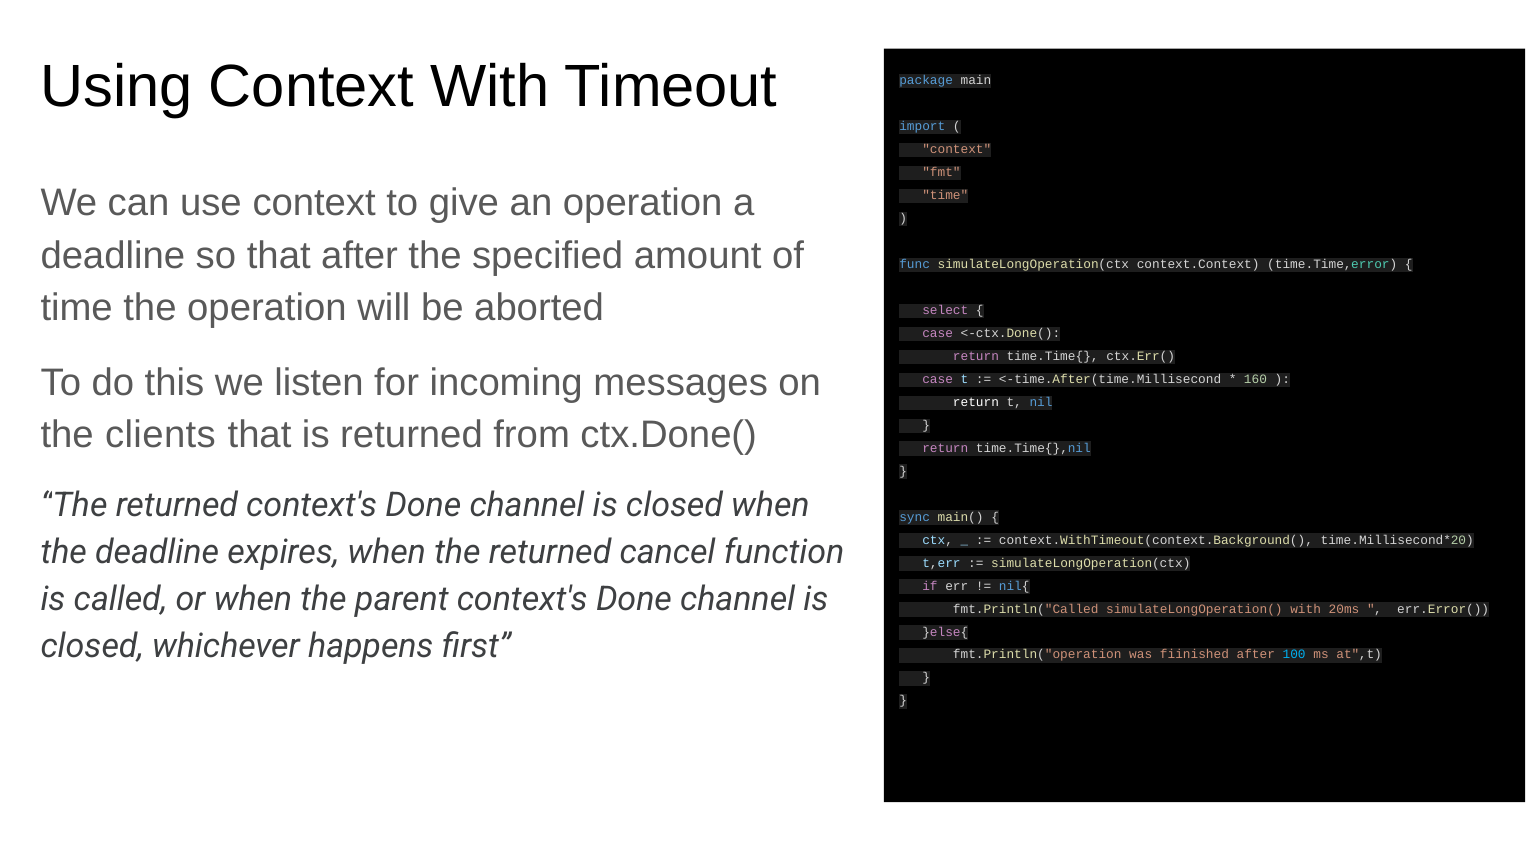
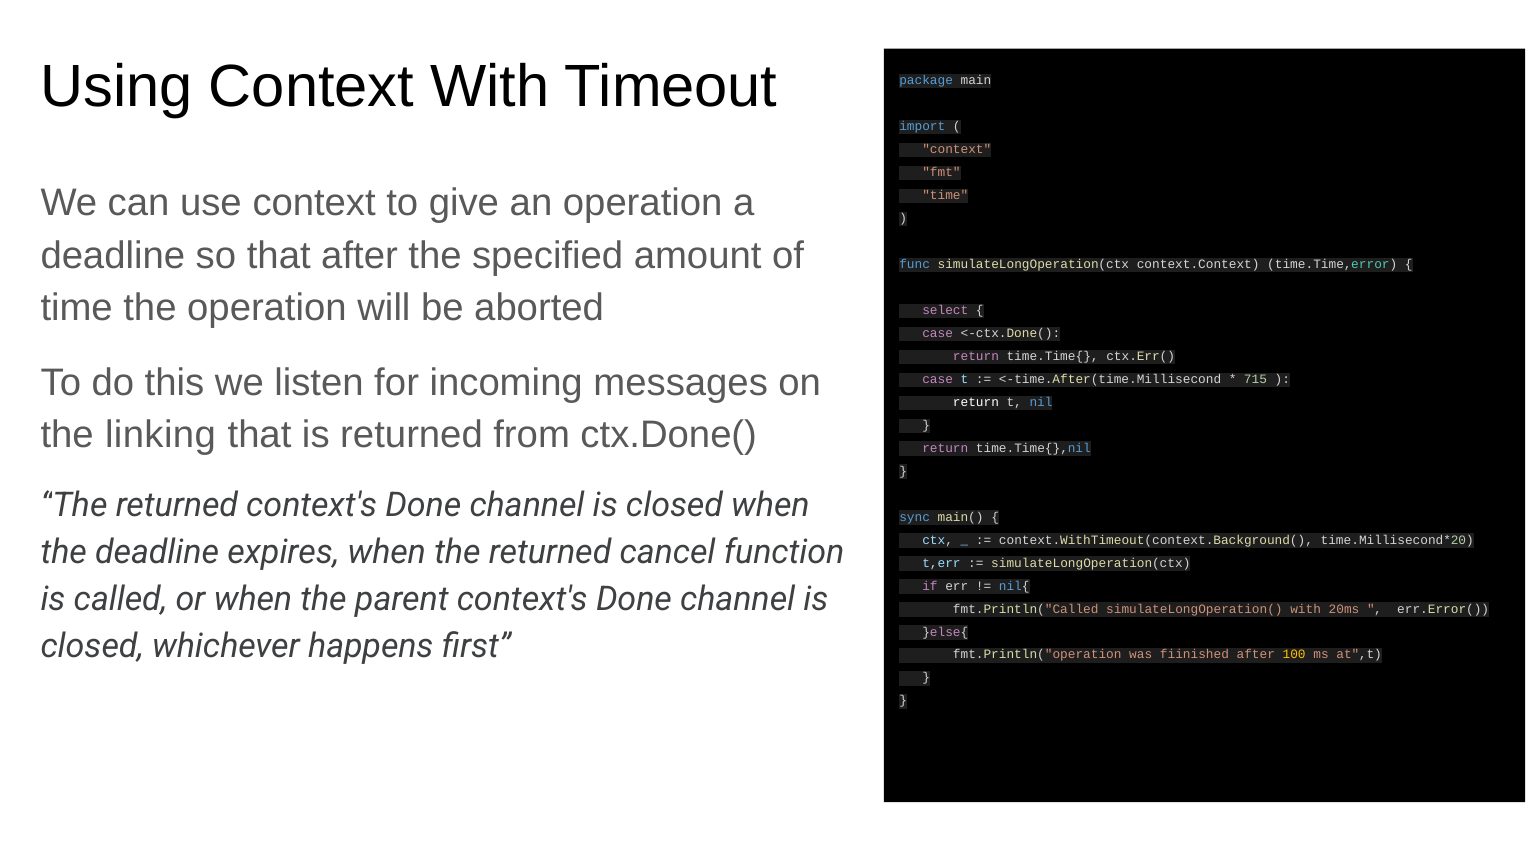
160: 160 -> 715 (1256, 379)
clients: clients -> linking (160, 435)
100 colour: light blue -> yellow (1294, 655)
